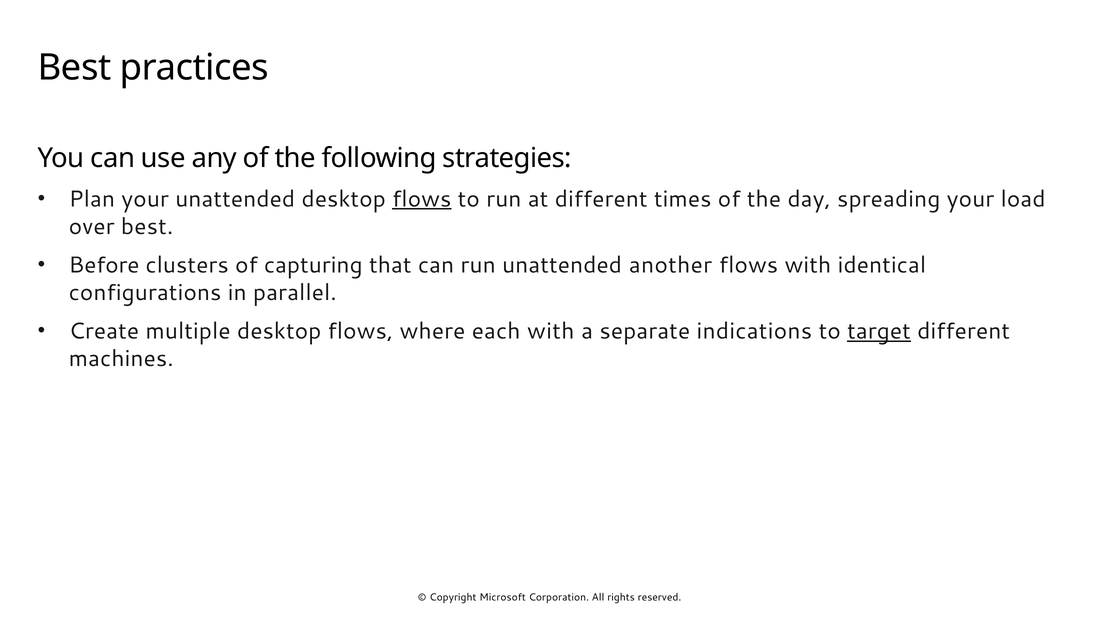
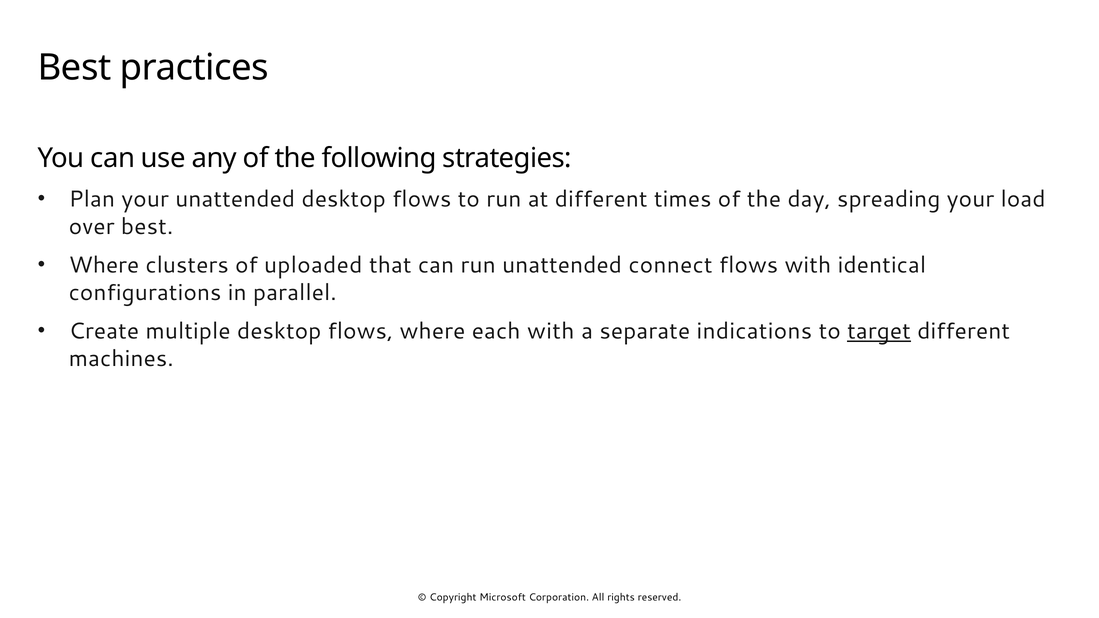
flows underline: present -> none (422, 199)
Before: Before -> Where (104, 265)
capturing: capturing -> uploaded (313, 265)
another: another -> connect (670, 265)
